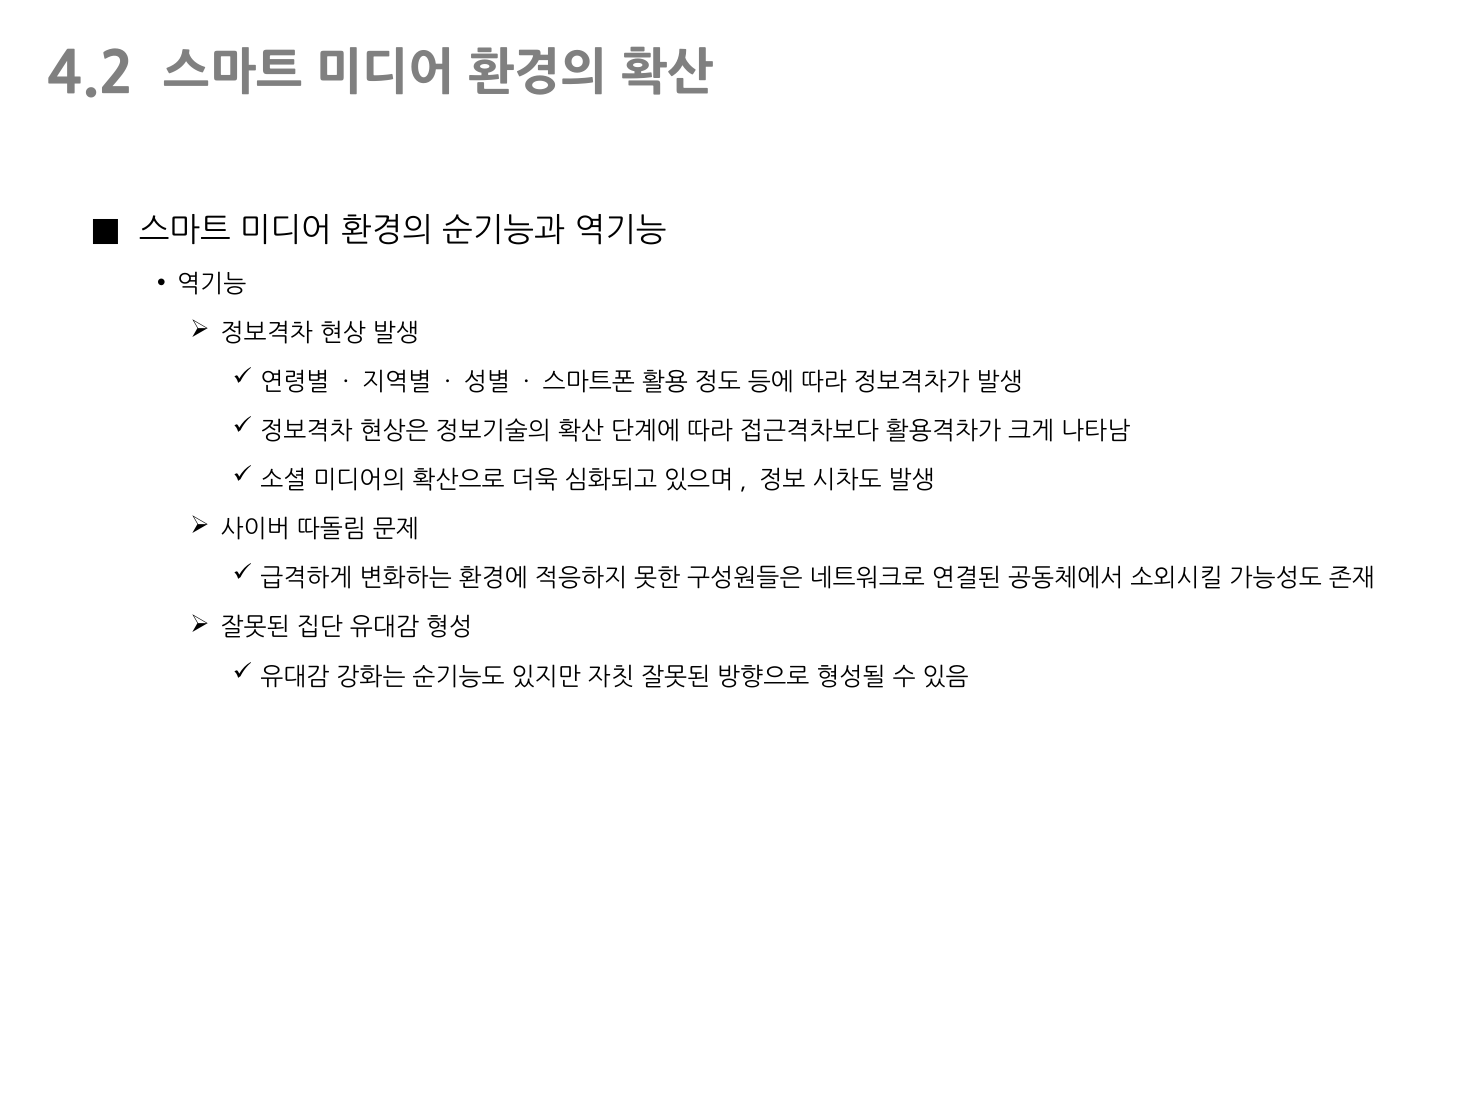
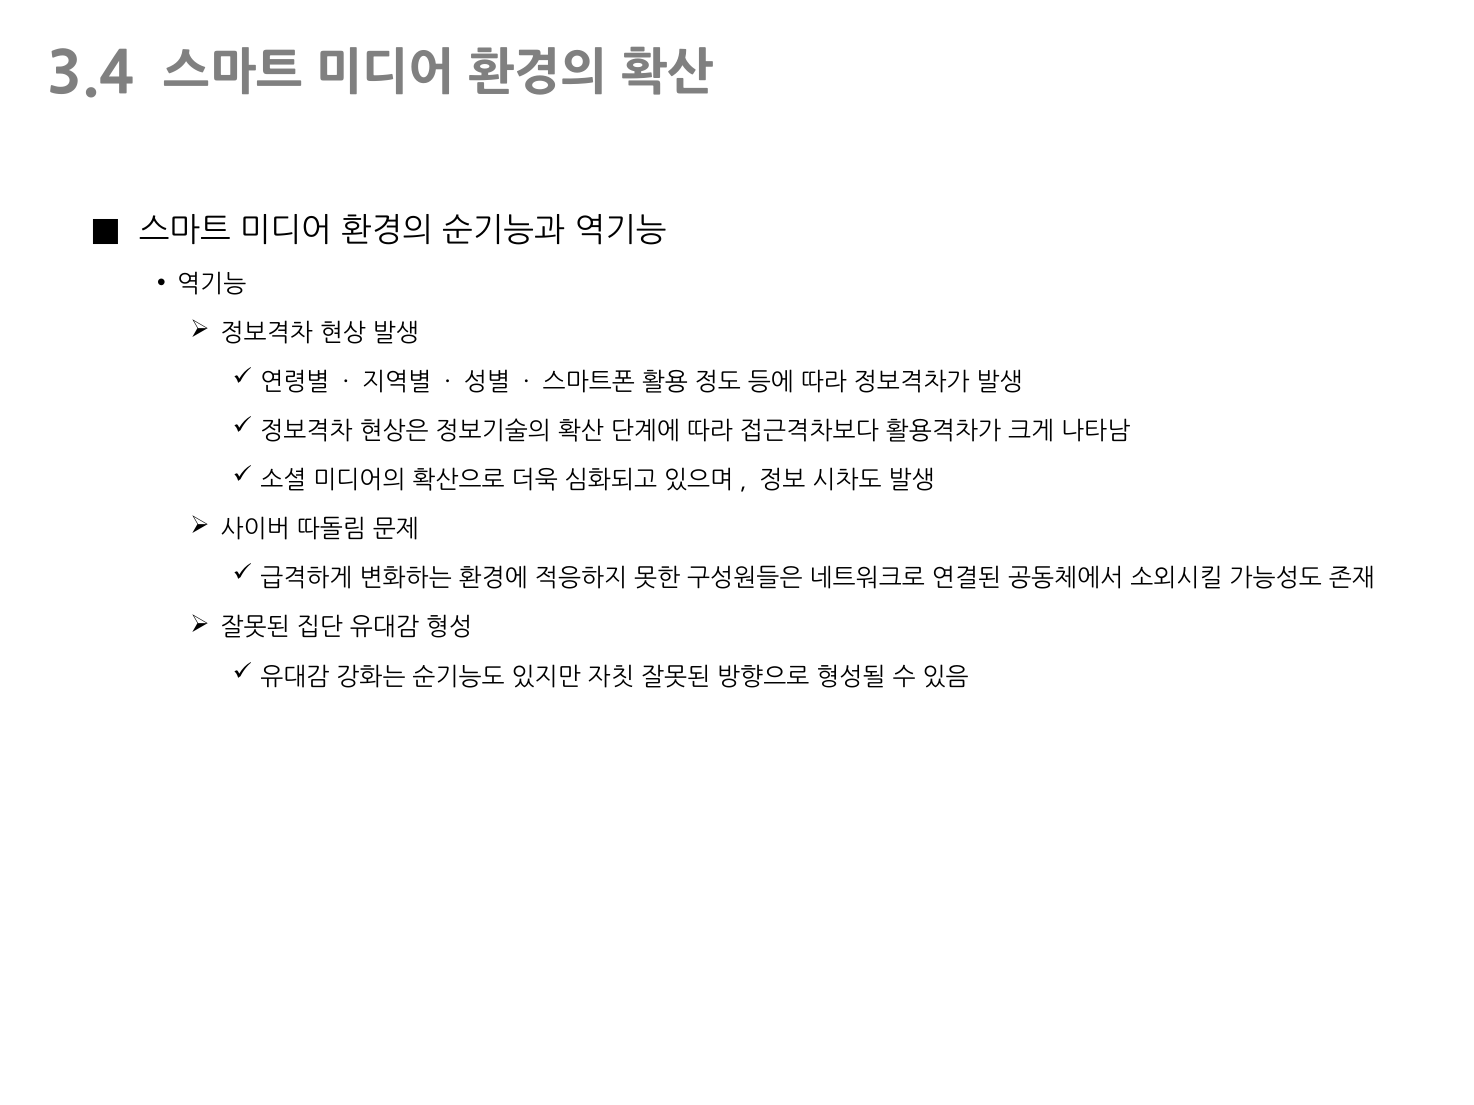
4.2: 4.2 -> 3.4 (91, 75)
